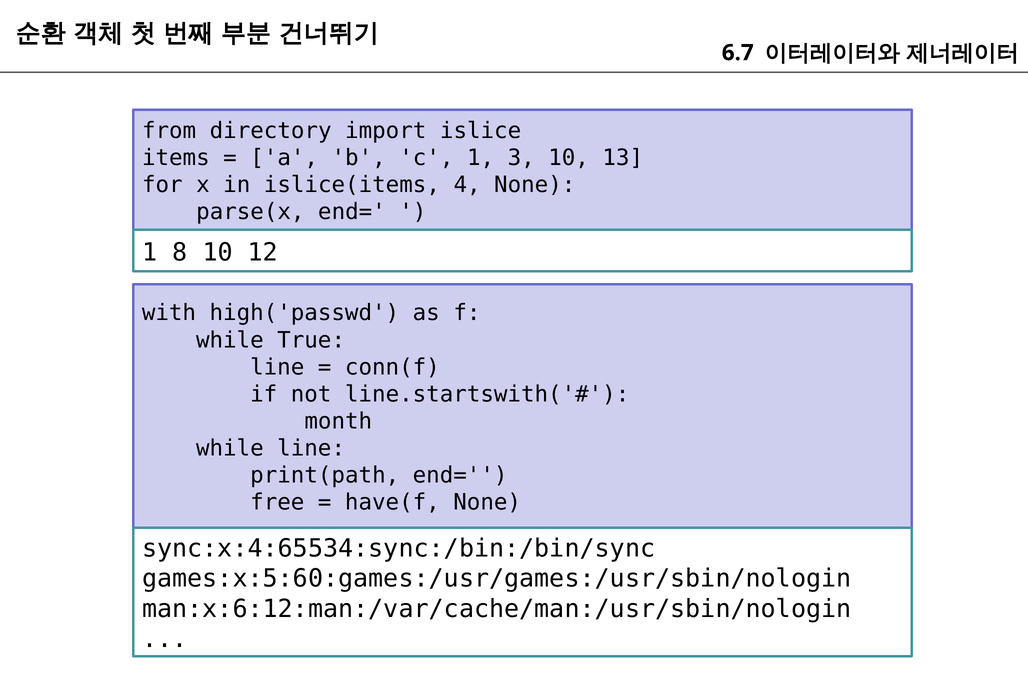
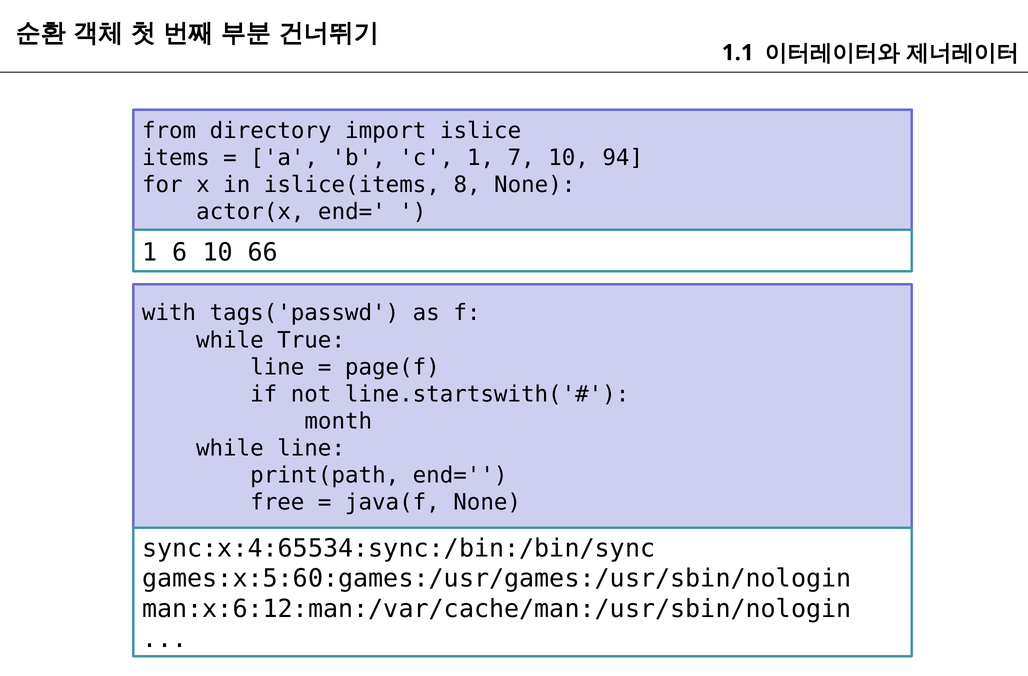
6.7: 6.7 -> 1.1 (738, 53)
3: 3 -> 7 (521, 158)
13: 13 -> 94 (623, 158)
4: 4 -> 8 (467, 185)
parse(x: parse(x -> actor(x (250, 212)
8: 8 -> 6 (180, 252)
12: 12 -> 66 (263, 252)
high('passwd: high('passwd -> tags('passwd (304, 313)
conn(f: conn(f -> page(f (392, 367)
have(f: have(f -> java(f (392, 502)
